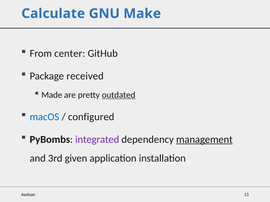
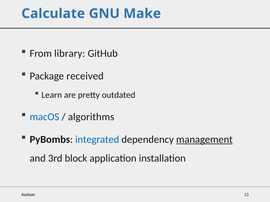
center: center -> library (70, 54)
Made: Made -> Learn (52, 95)
outdated underline: present -> none (119, 95)
configured: configured -> algorithms (91, 117)
integrated colour: purple -> blue (97, 140)
given: given -> block (76, 159)
